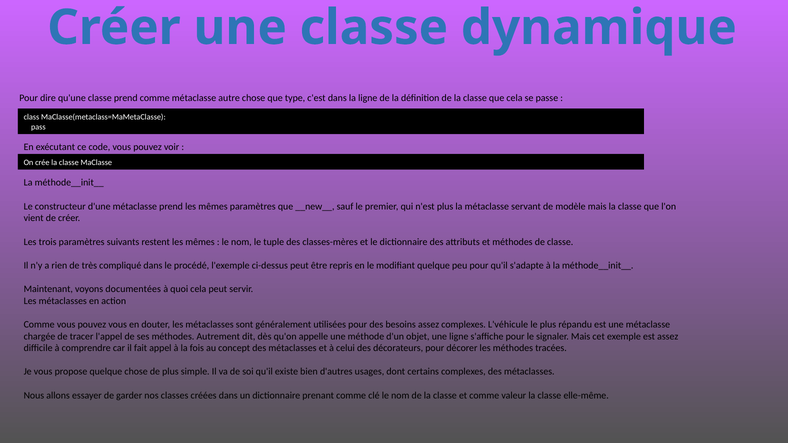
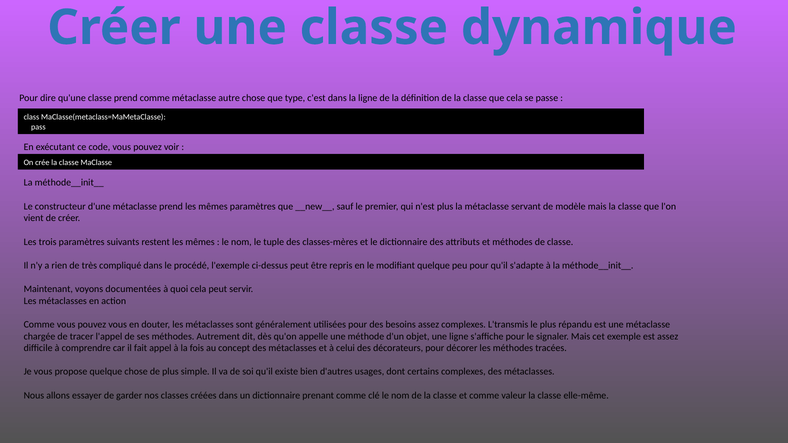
L'véhicule: L'véhicule -> L'transmis (508, 325)
